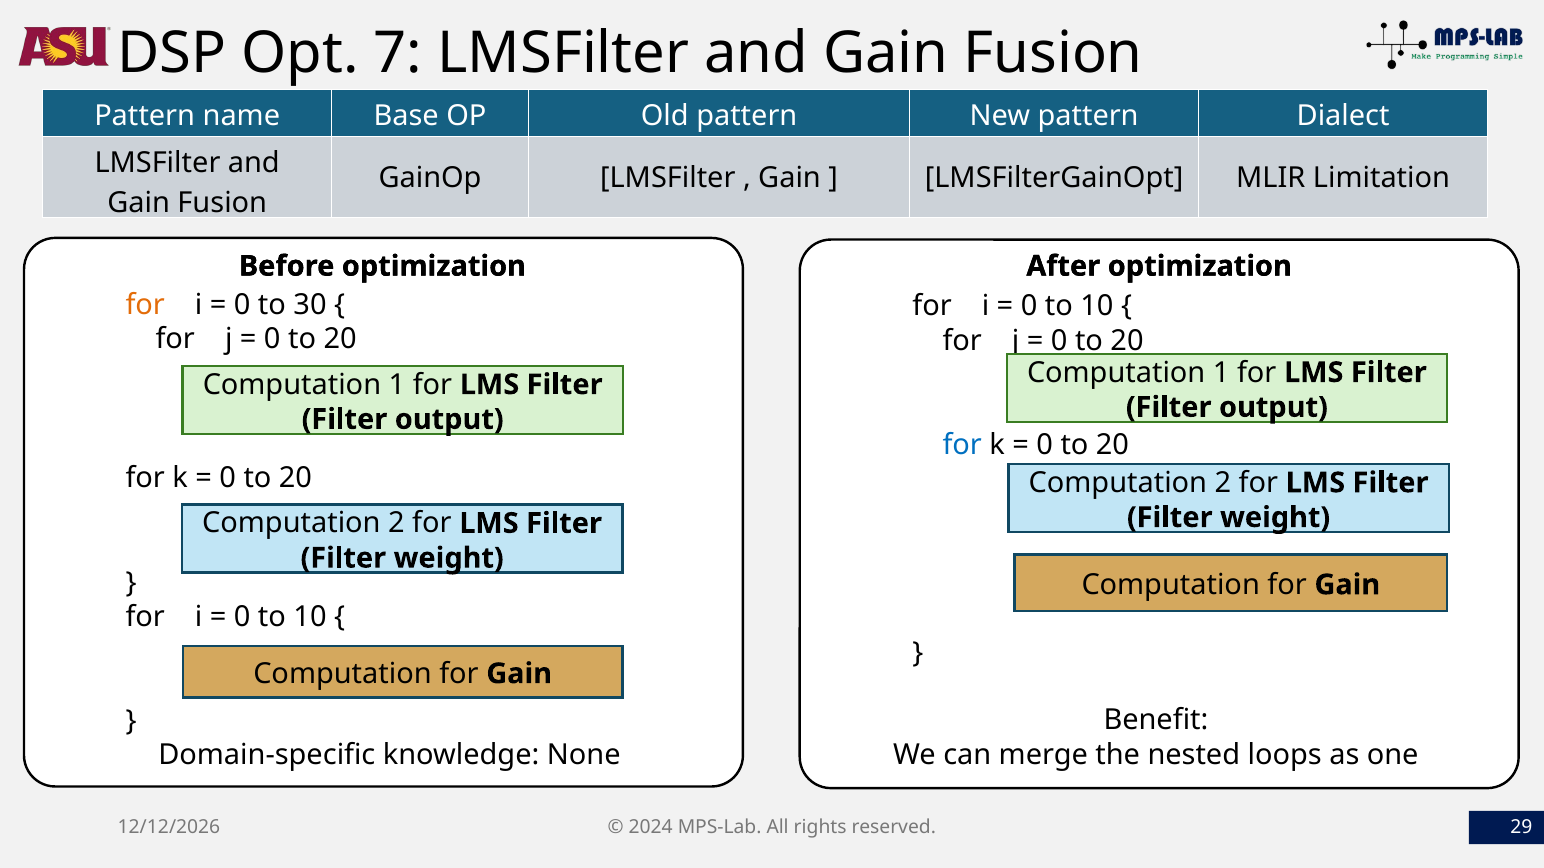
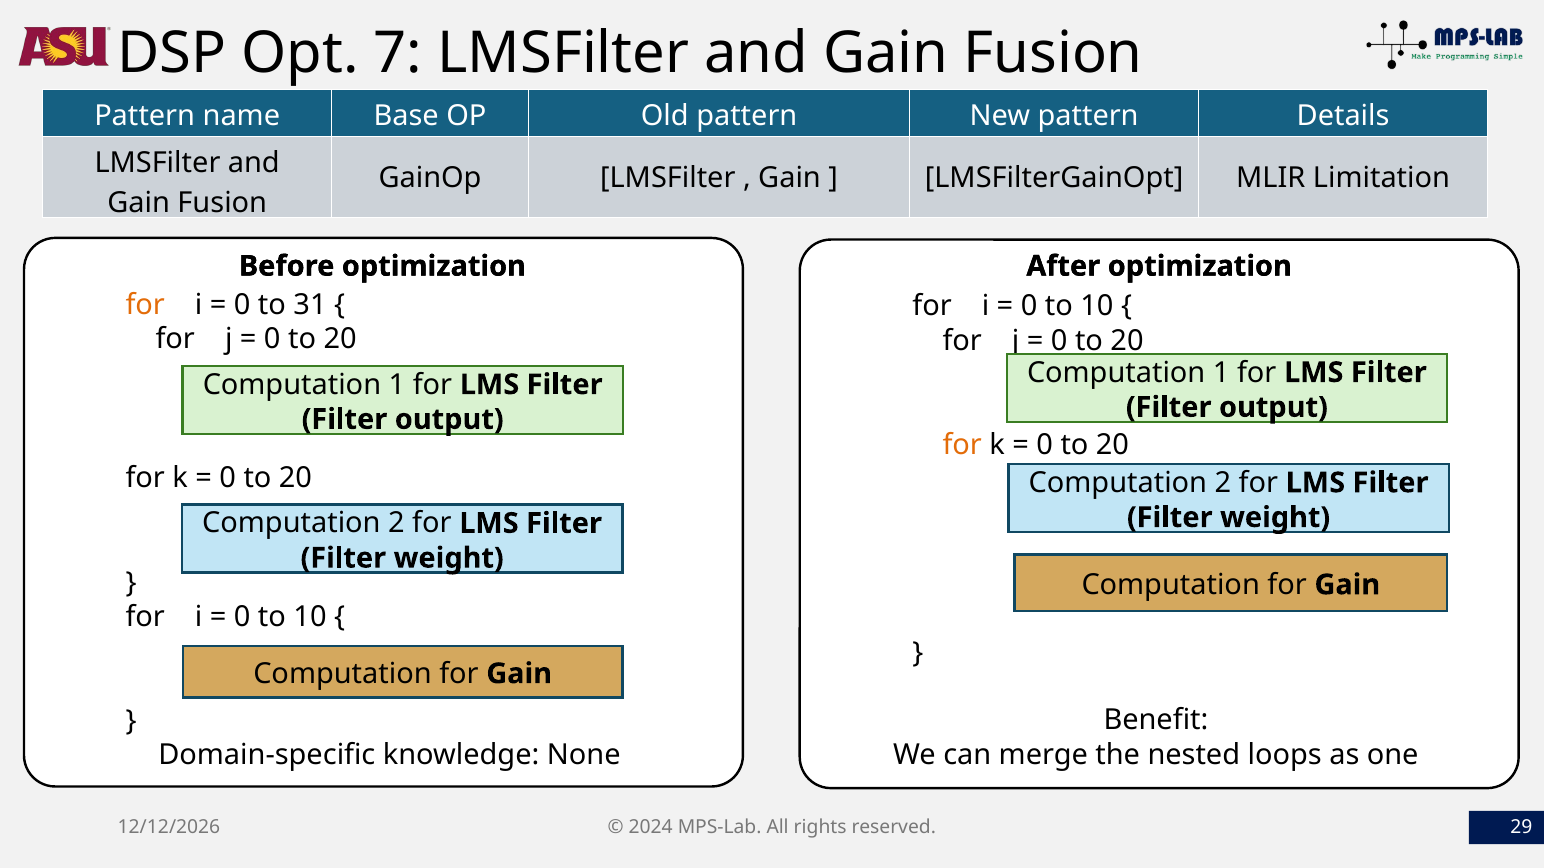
Dialect: Dialect -> Details (1343, 116)
30: 30 -> 31 (310, 305)
for colour: blue -> orange (962, 445)
